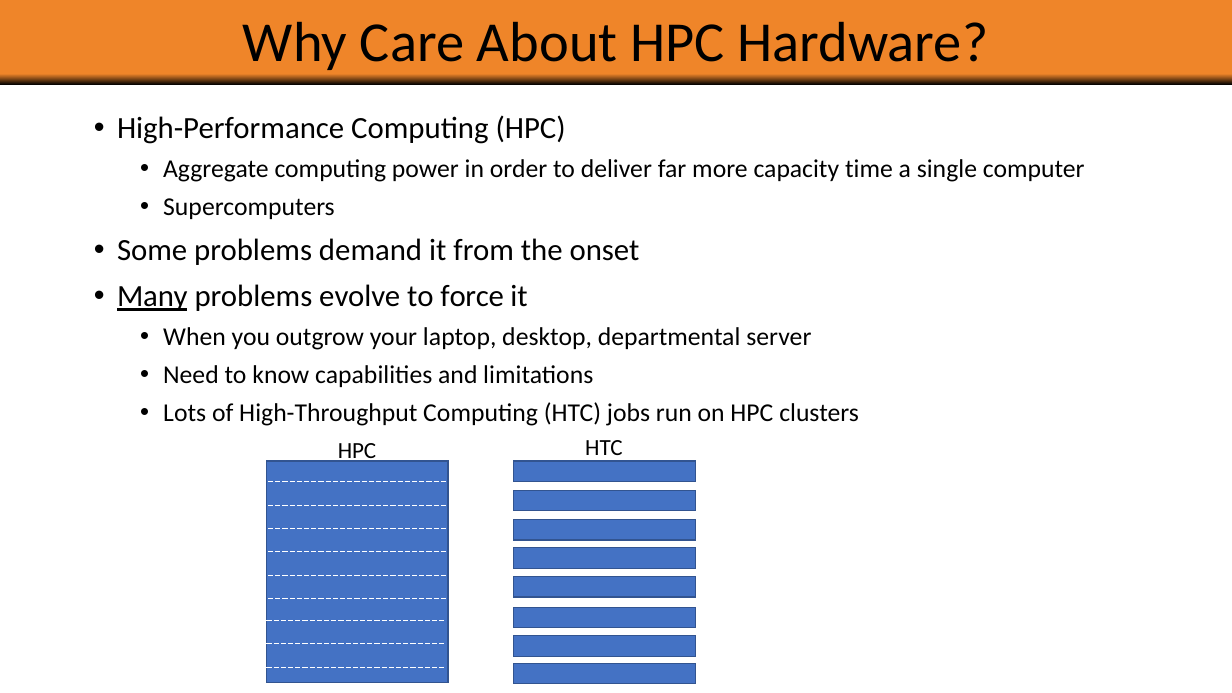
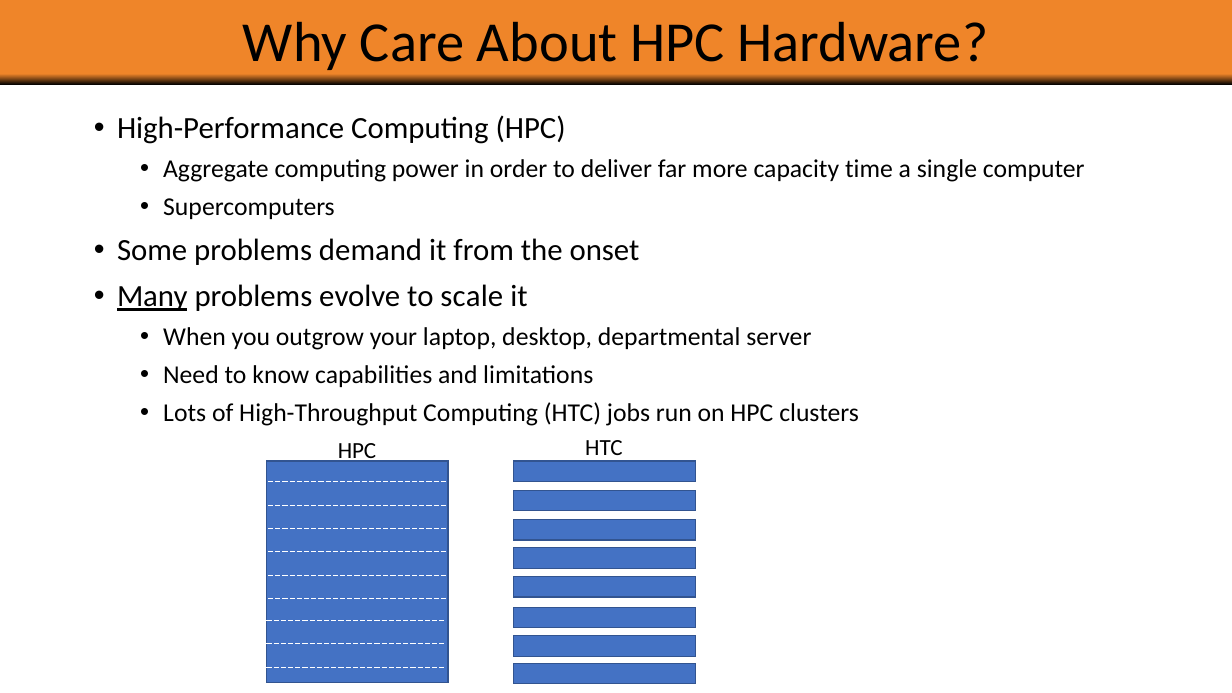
force: force -> scale (472, 296)
